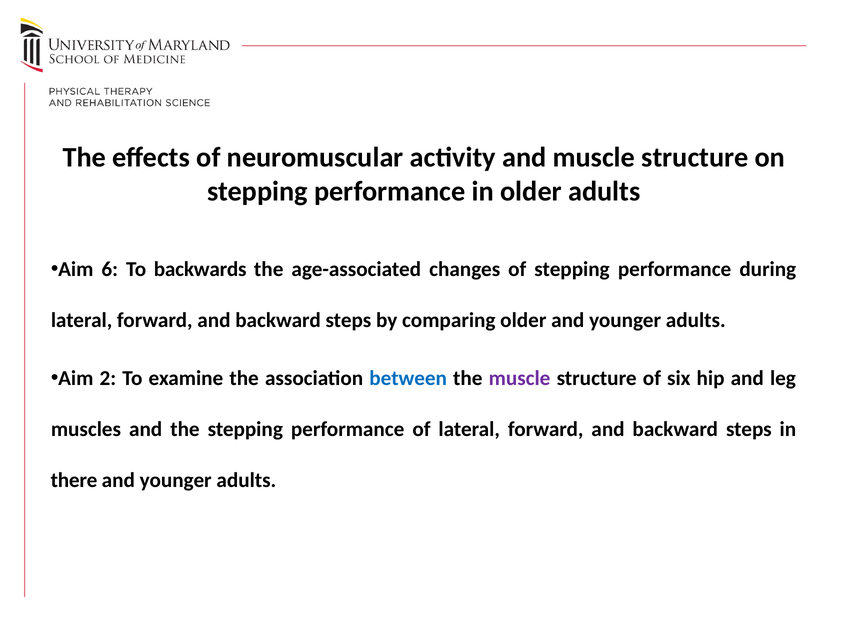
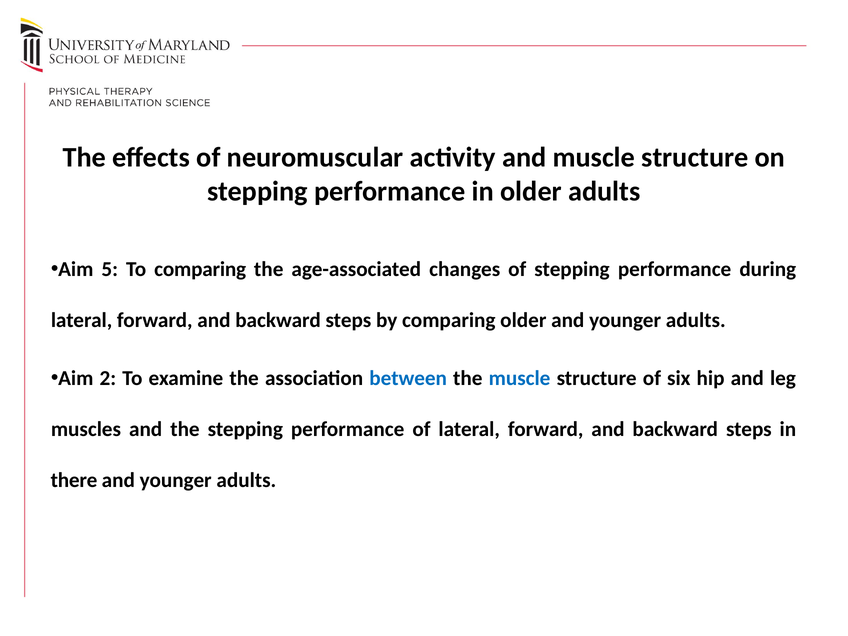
6: 6 -> 5 (110, 269)
To backwards: backwards -> comparing (200, 269)
muscle colour: purple -> blue (520, 378)
